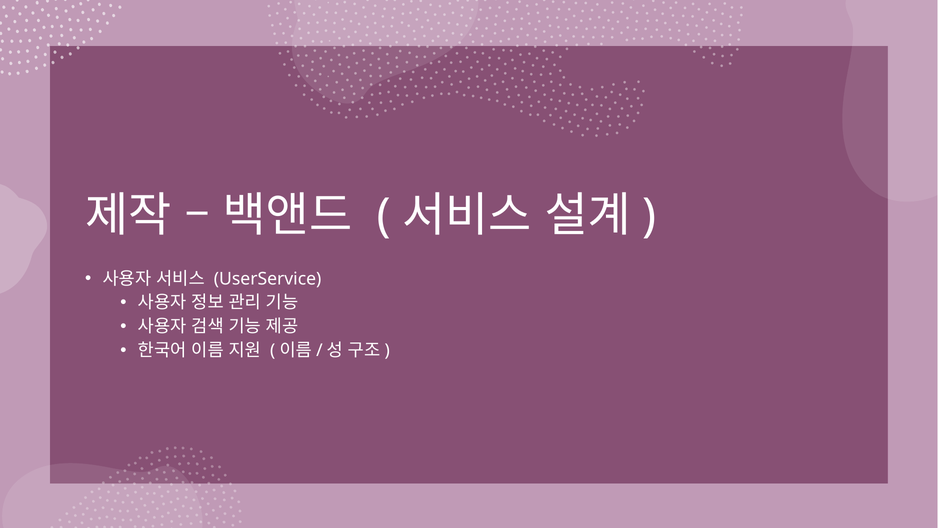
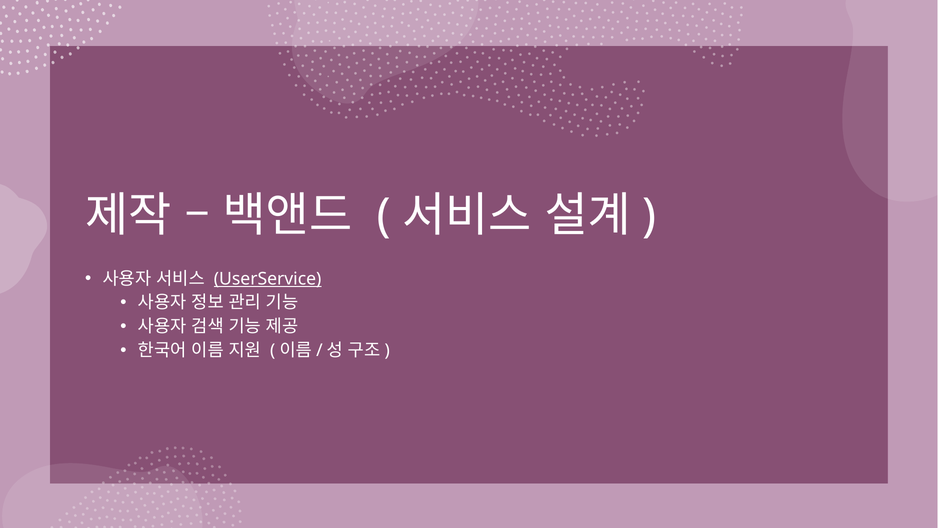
UserService underline: none -> present (268, 279)
